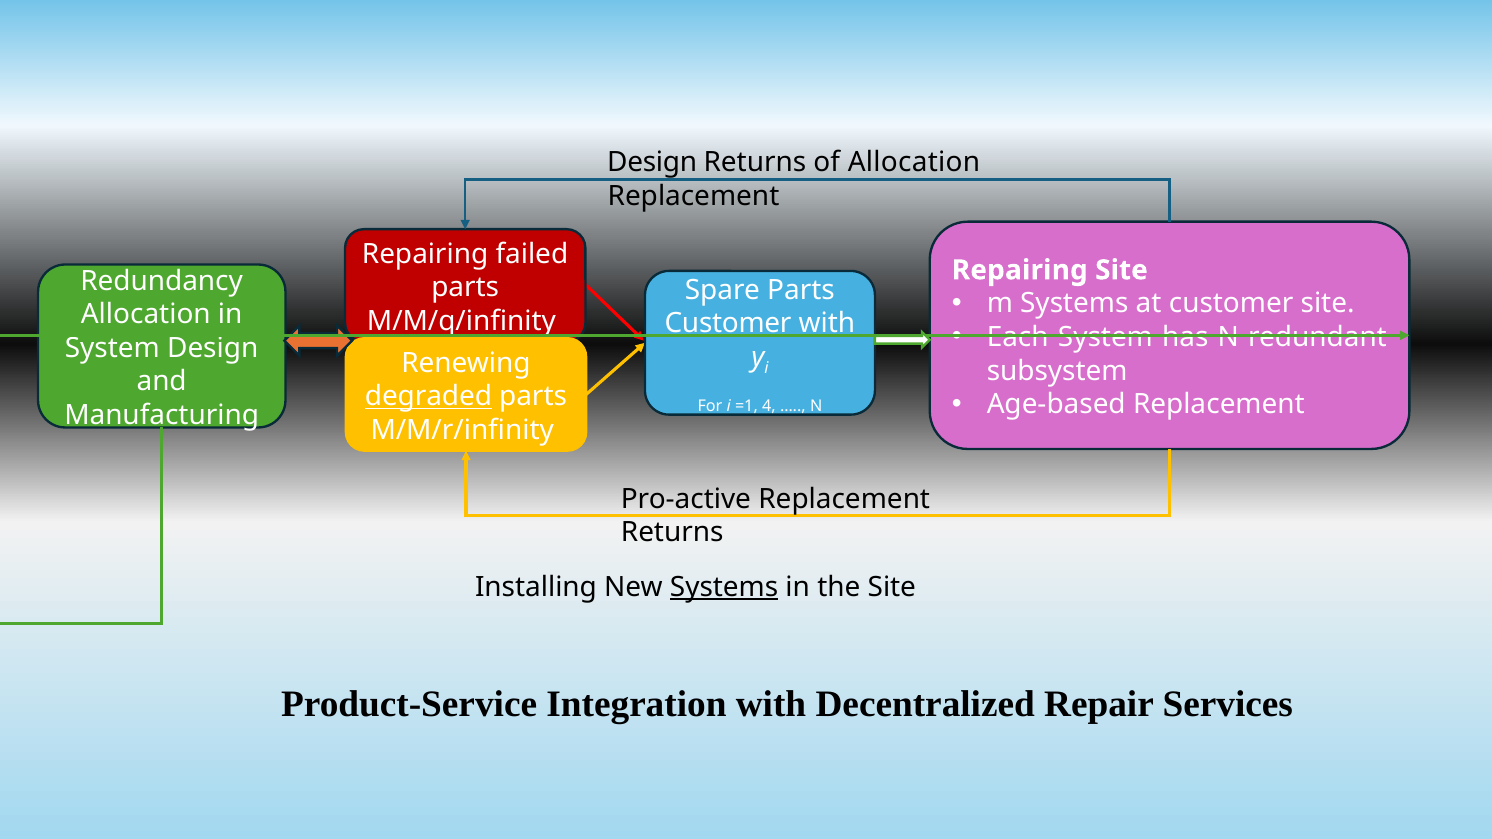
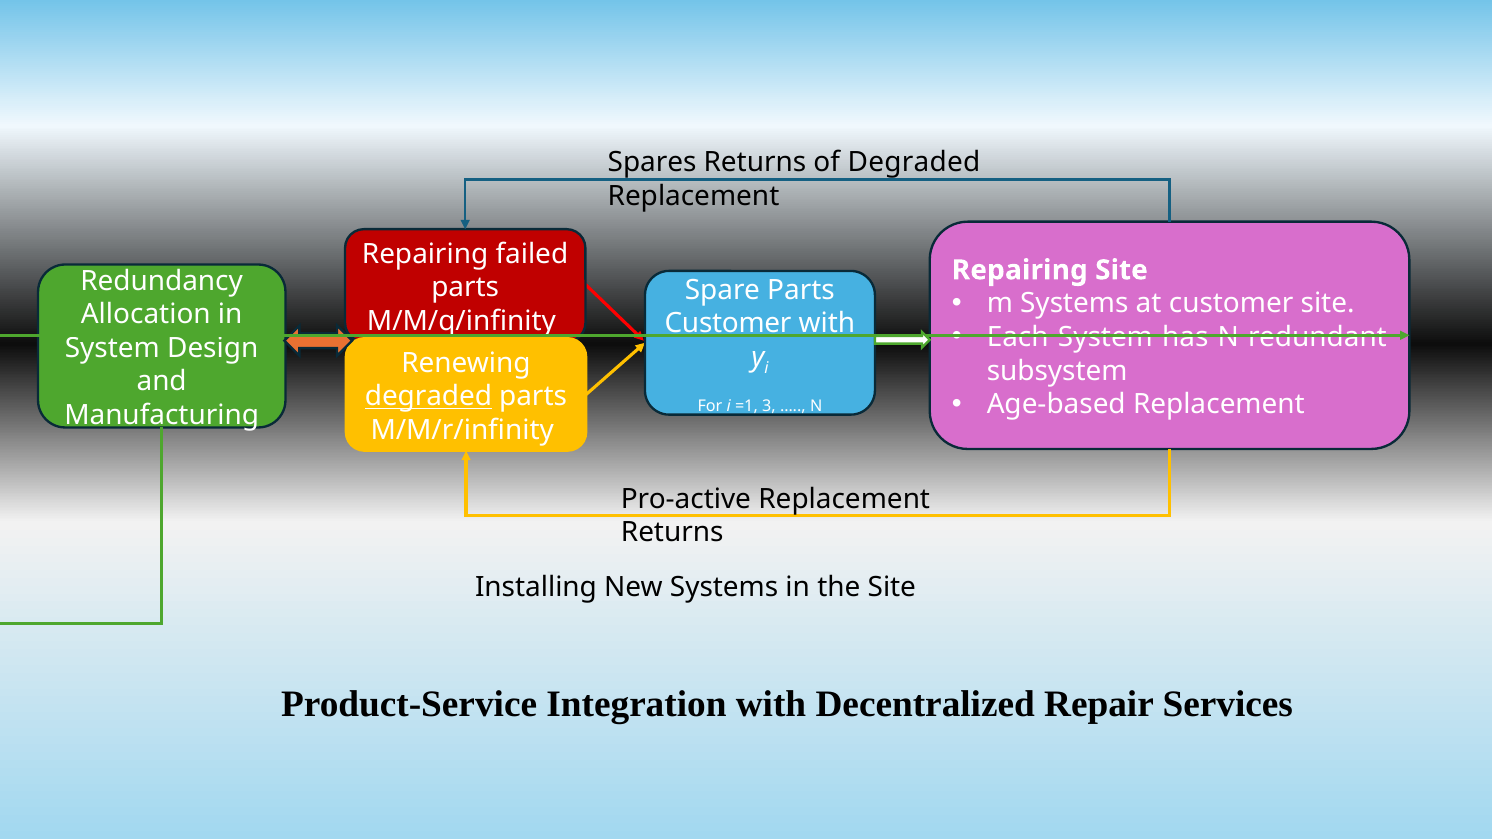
Design: Design -> Spares (652, 162)
of Allocation: Allocation -> Degraded (914, 162)
4: 4 -> 3 (769, 406)
Systems underline: present -> none (724, 587)
